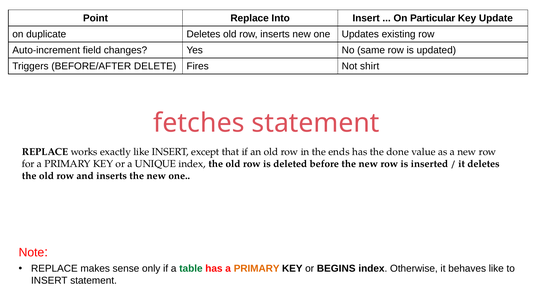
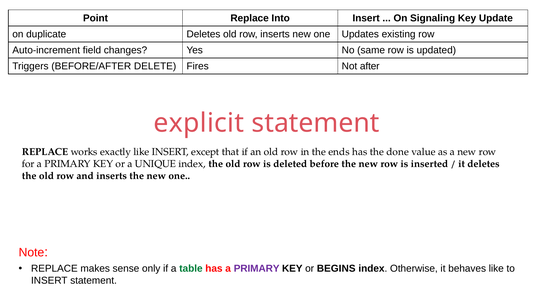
Particular: Particular -> Signaling (433, 18)
shirt: shirt -> after (370, 66)
fetches: fetches -> explicit (199, 123)
PRIMARY colour: orange -> purple (257, 269)
